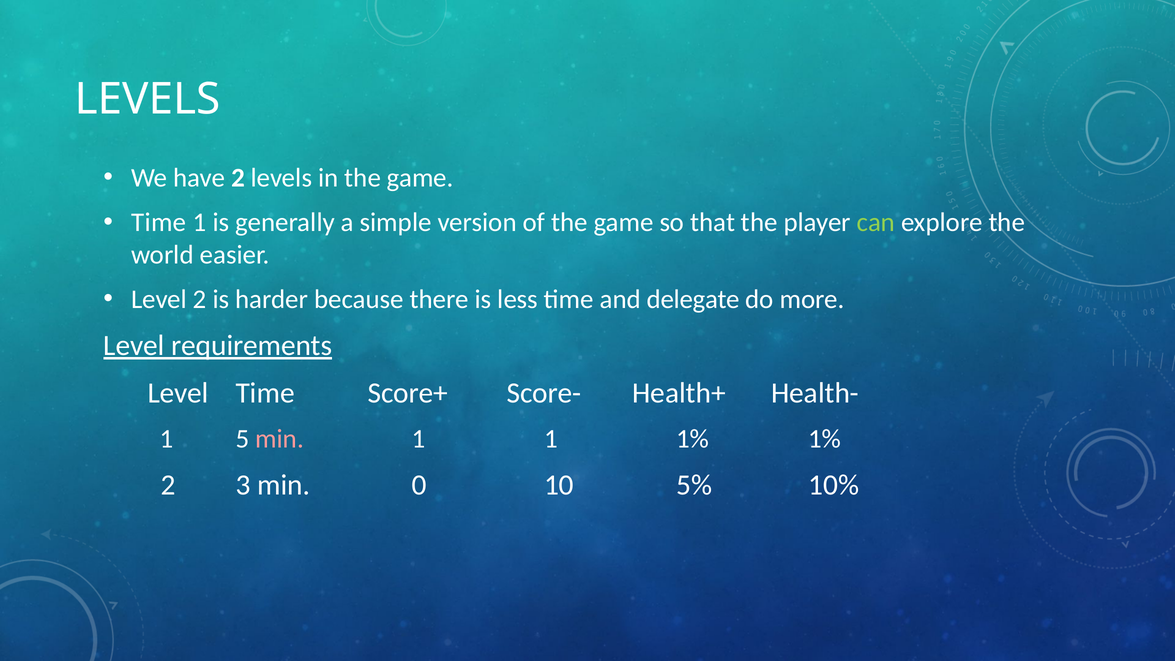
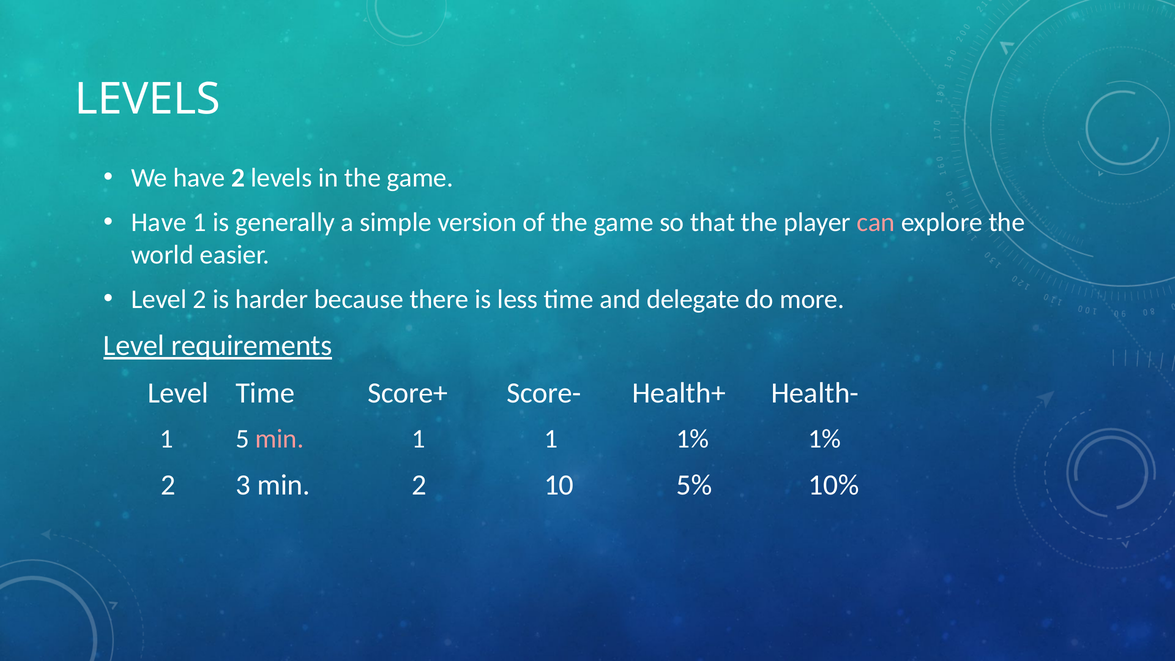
Time: Time -> Have (159, 223)
can colour: light green -> pink (876, 223)
min 0: 0 -> 2 (419, 485)
